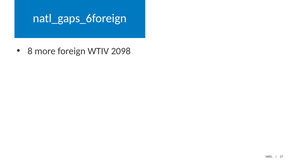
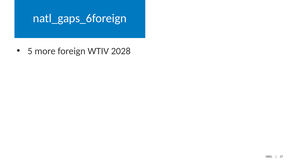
8: 8 -> 5 (30, 51)
2098: 2098 -> 2028 (121, 51)
